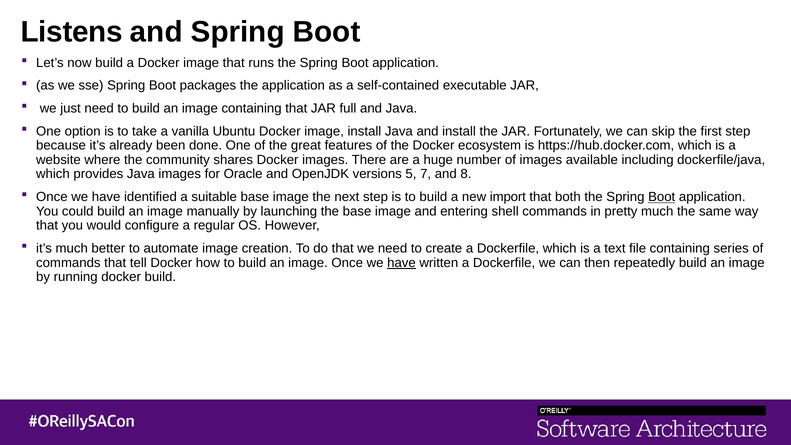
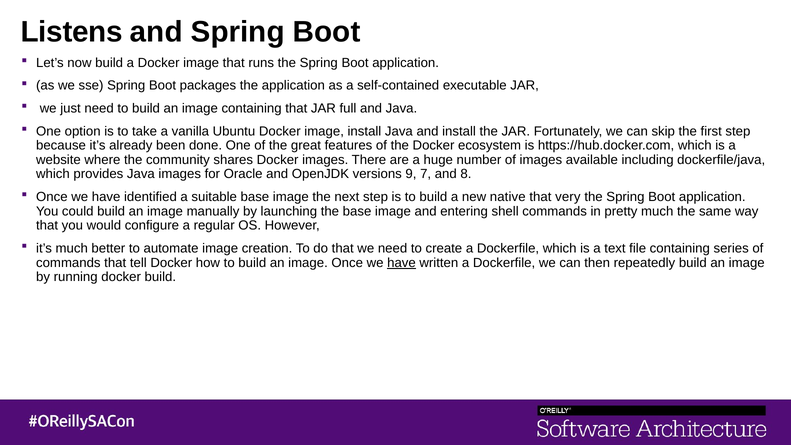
5: 5 -> 9 (411, 174)
import: import -> native (508, 197)
both: both -> very (568, 197)
Boot underline: present -> none (662, 197)
